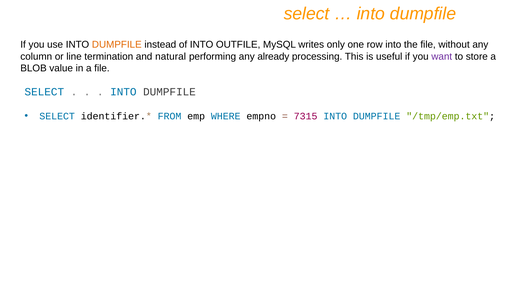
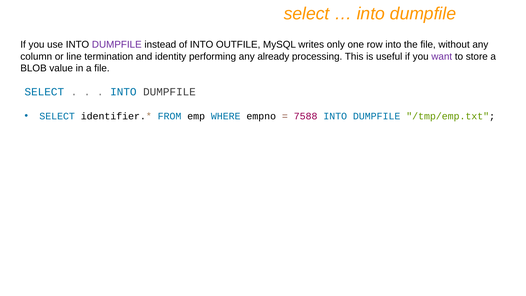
DUMPFILE colour: orange -> purple (117, 45)
natural: natural -> identity (171, 57)
7315: 7315 -> 7588 (306, 116)
